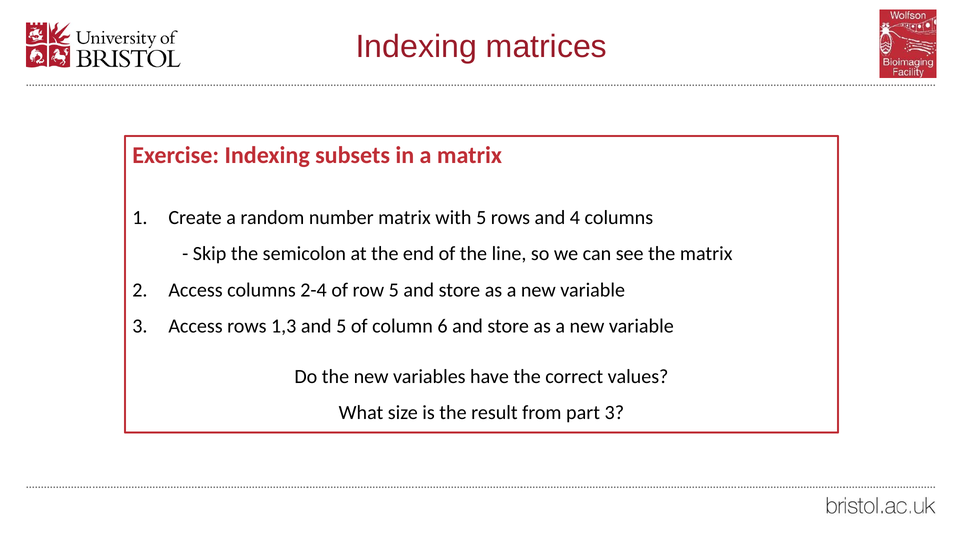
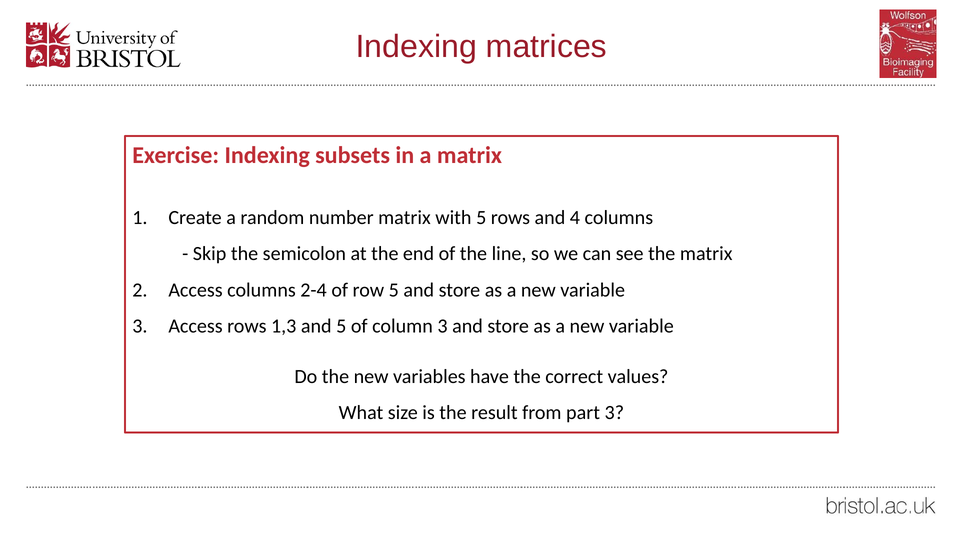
column 6: 6 -> 3 (442, 326)
